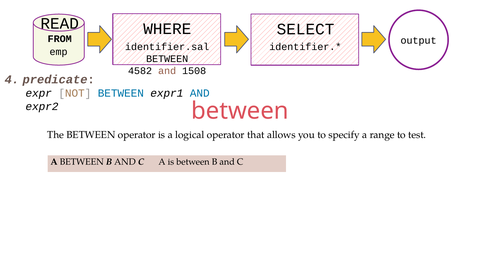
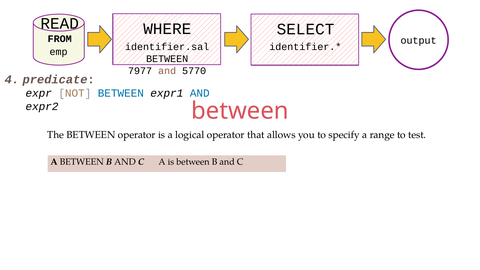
4582: 4582 -> 7977 (140, 71)
1508: 1508 -> 5770 (194, 71)
